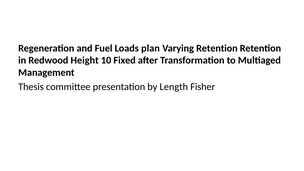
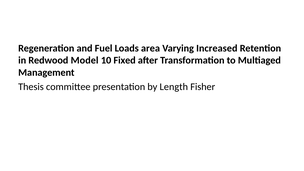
plan: plan -> area (150, 48)
Varying Retention: Retention -> Increased (217, 48)
Height: Height -> Model (85, 60)
